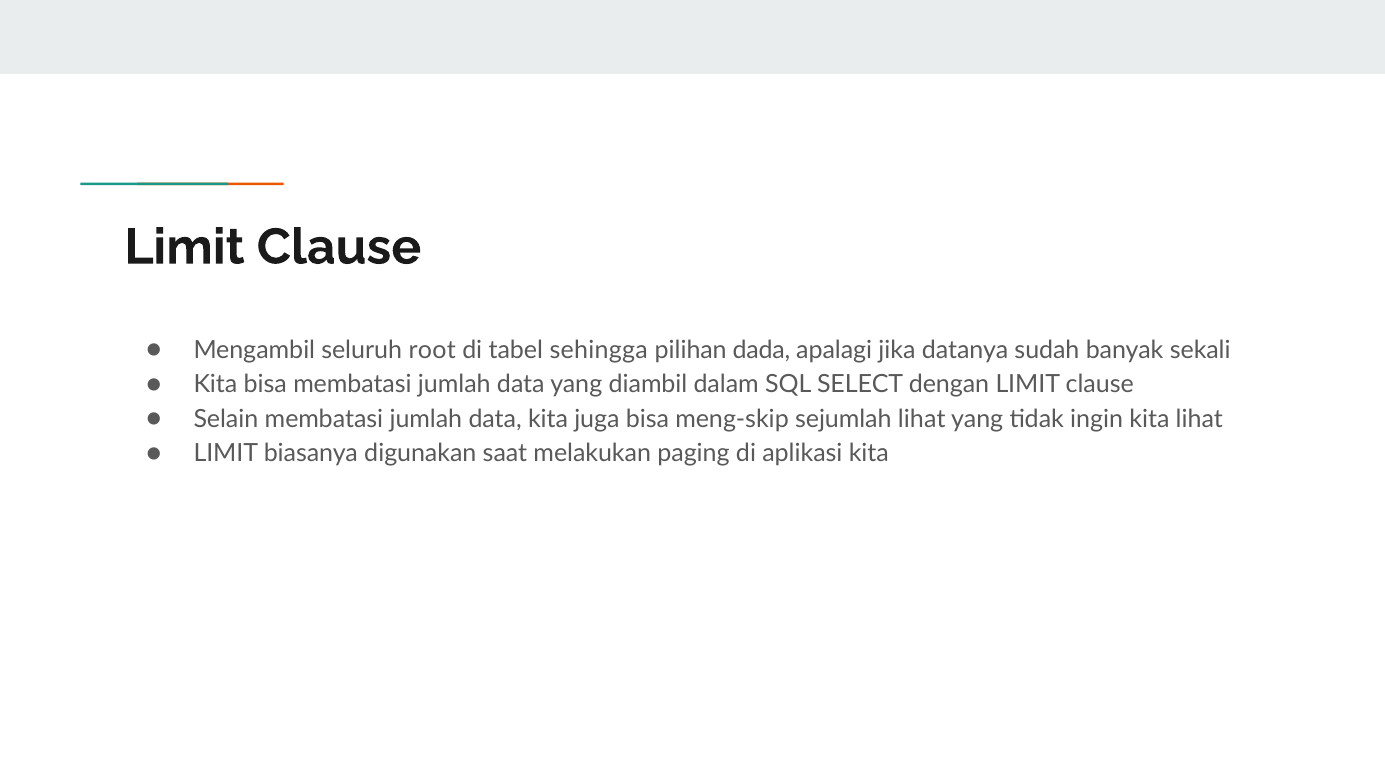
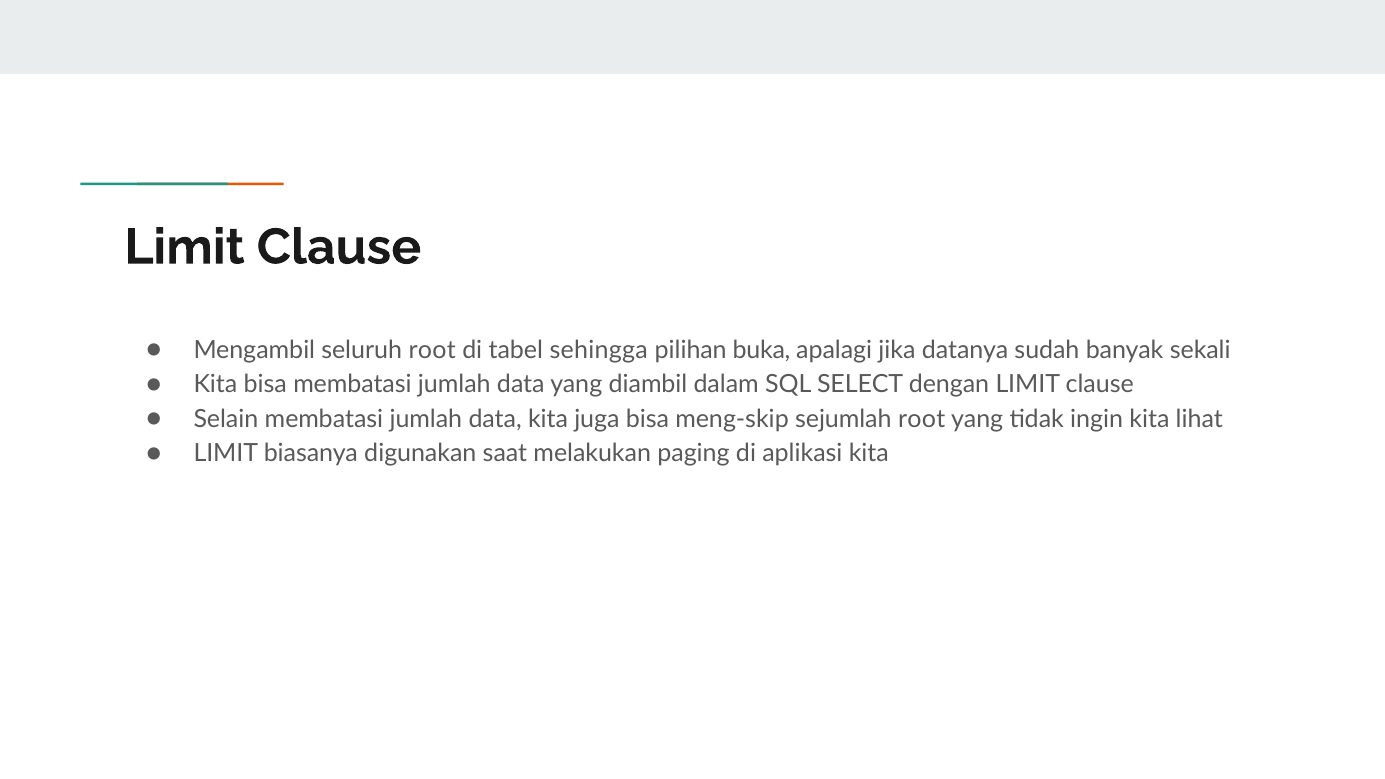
dada: dada -> buka (762, 350)
sejumlah lihat: lihat -> root (922, 419)
